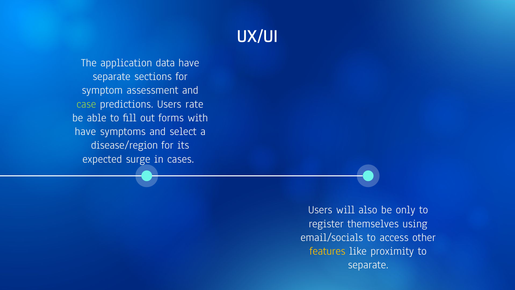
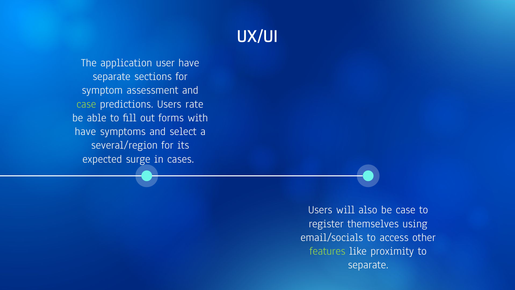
data: data -> user (165, 63)
disease/region: disease/region -> several/region (124, 145)
be only: only -> case (406, 210)
features colour: yellow -> light green (327, 251)
